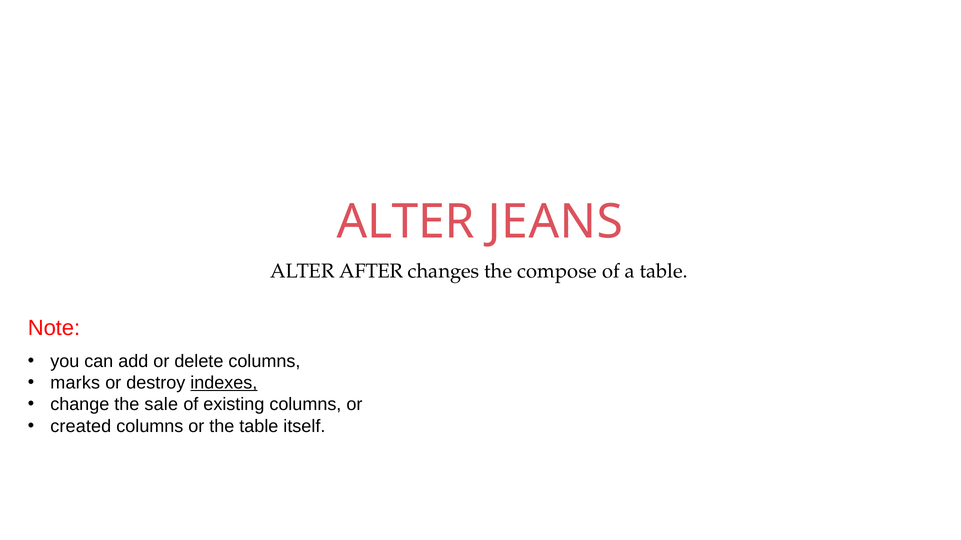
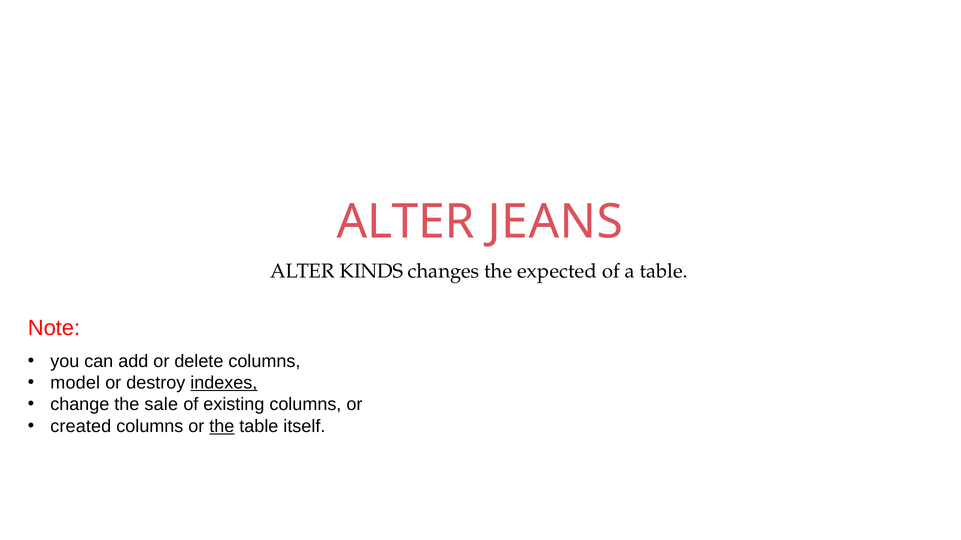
AFTER: AFTER -> KINDS (371, 271)
compose: compose -> expected (557, 271)
marks: marks -> model (75, 383)
the underline: none -> present (222, 426)
